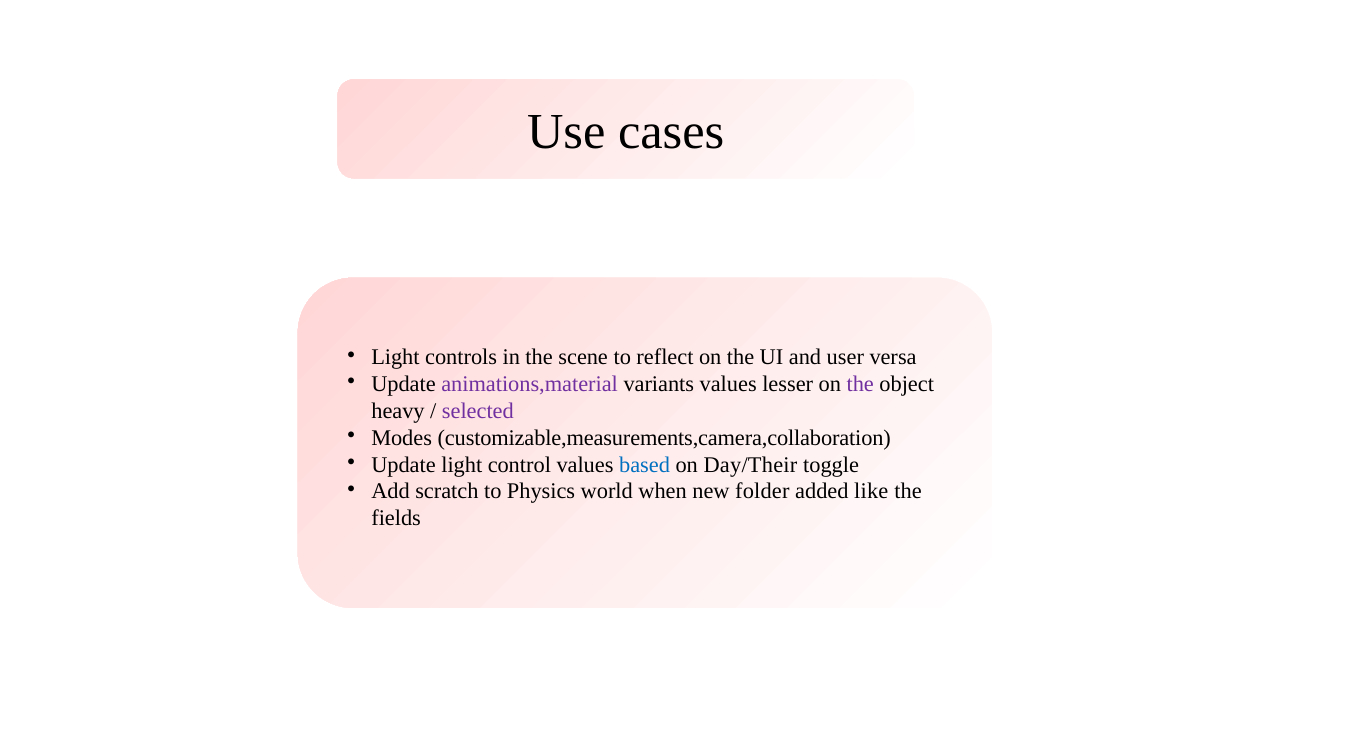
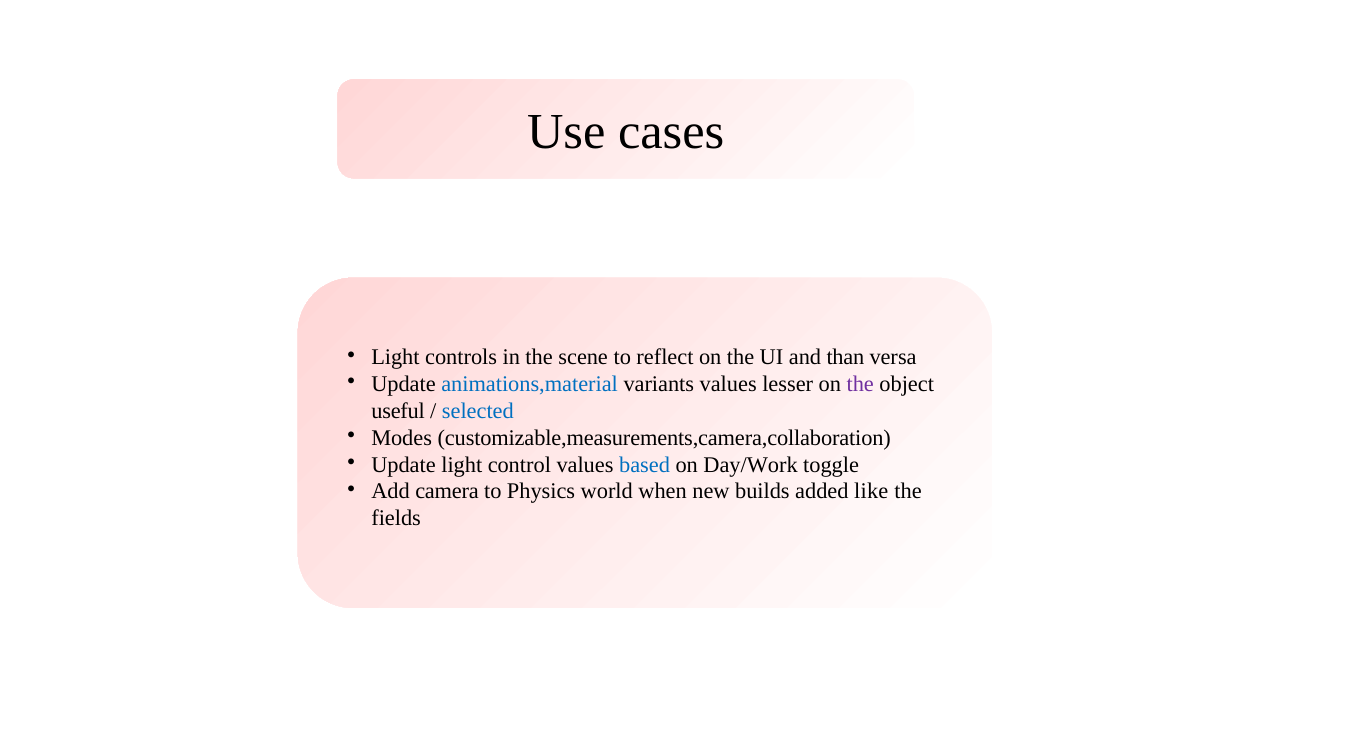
user: user -> than (845, 358)
animations,material colour: purple -> blue (530, 384)
heavy: heavy -> useful (398, 411)
selected colour: purple -> blue (478, 411)
Day/Their: Day/Their -> Day/Work (751, 465)
scratch: scratch -> camera (447, 492)
folder: folder -> builds (762, 492)
